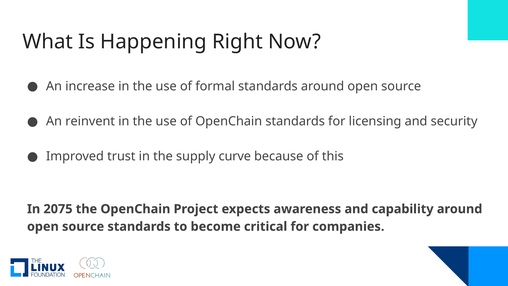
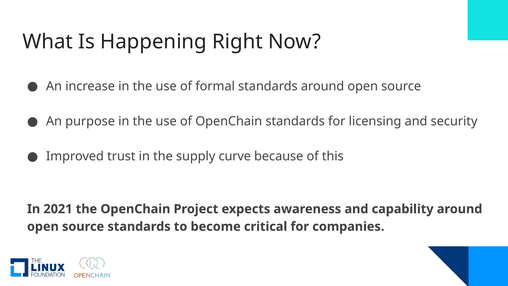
reinvent: reinvent -> purpose (90, 121)
2075: 2075 -> 2021 (58, 209)
